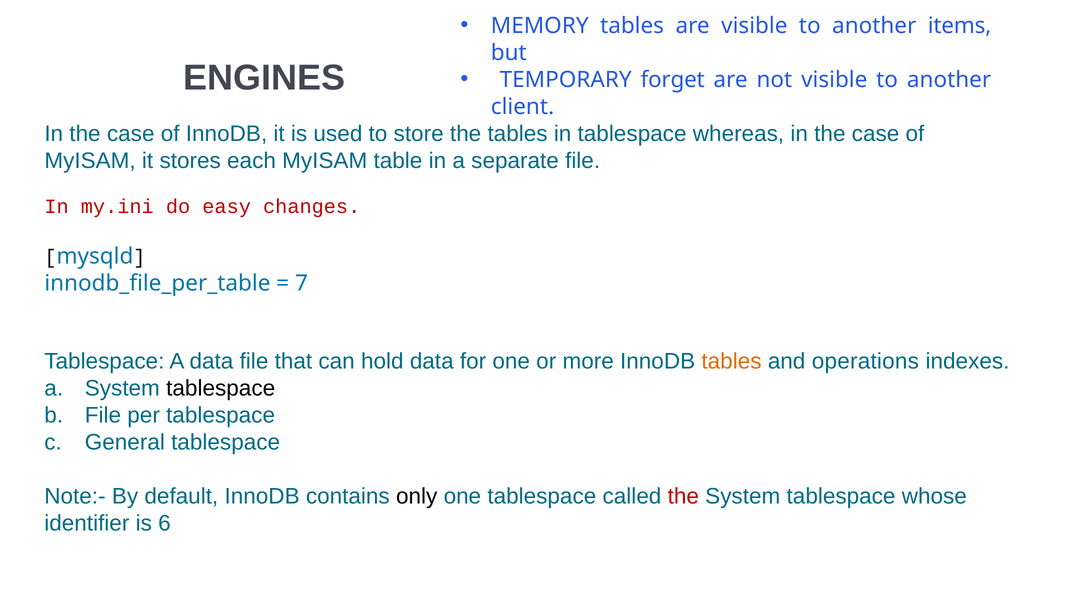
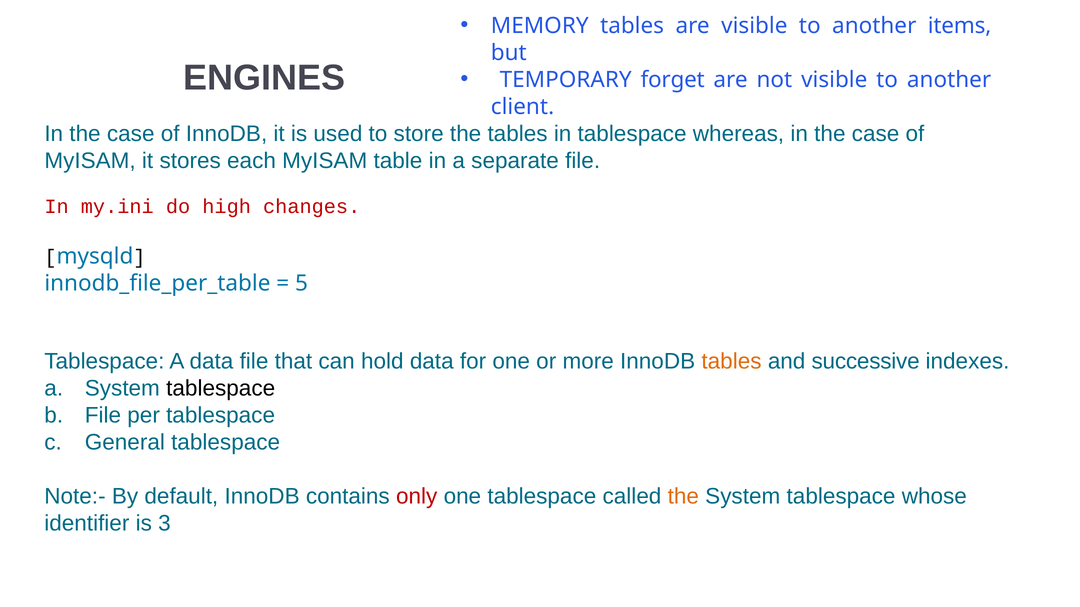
easy: easy -> high (227, 207)
7: 7 -> 5 (301, 284)
operations: operations -> successive (866, 362)
only colour: black -> red (417, 497)
the colour: red -> orange (683, 497)
6: 6 -> 3 (164, 524)
